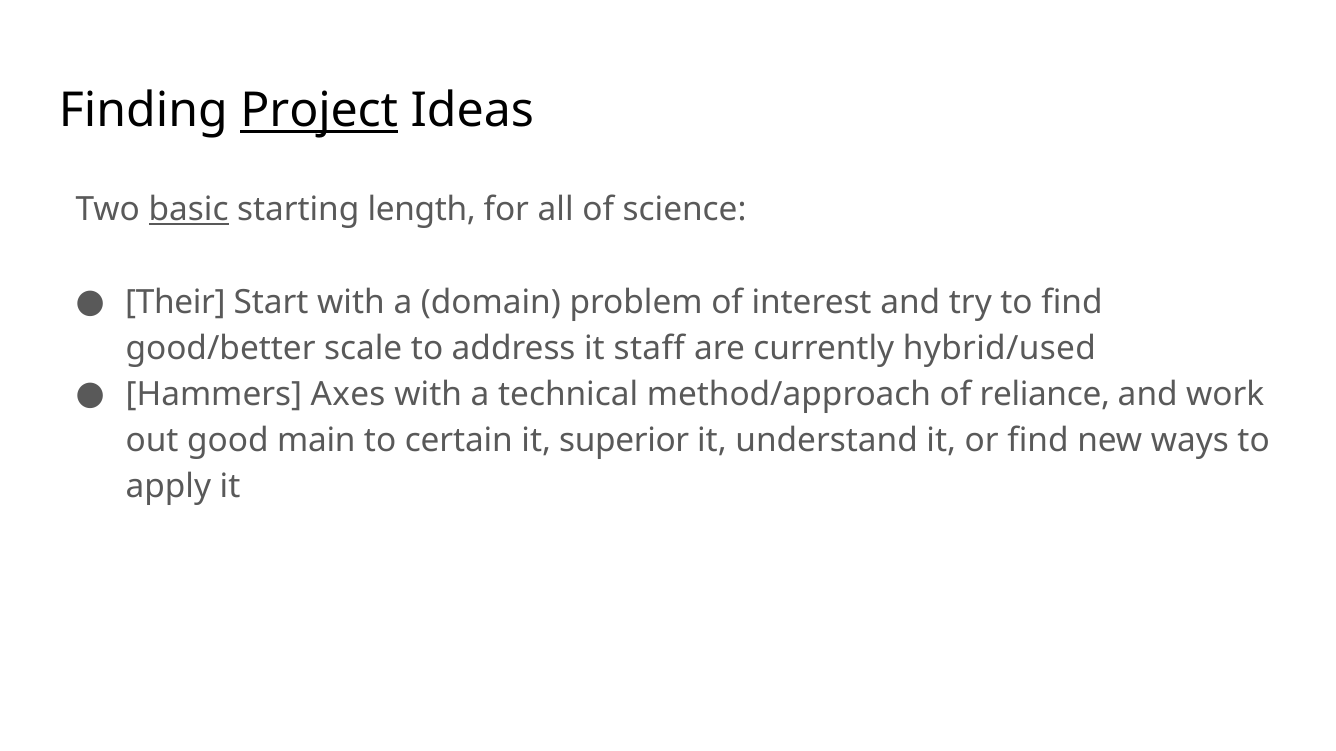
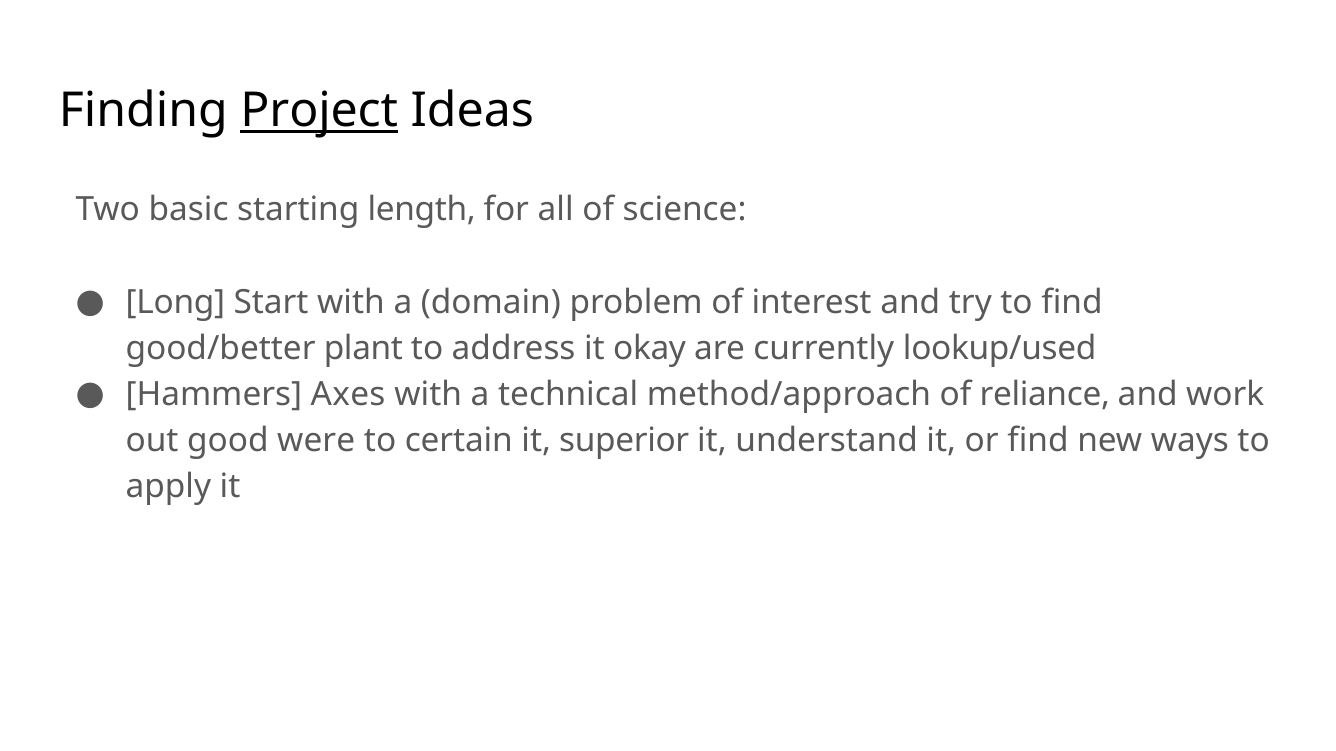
basic underline: present -> none (189, 210)
Their: Their -> Long (175, 302)
scale: scale -> plant (363, 348)
staff: staff -> okay (650, 348)
hybrid/used: hybrid/used -> lookup/used (1000, 348)
main: main -> were (316, 440)
